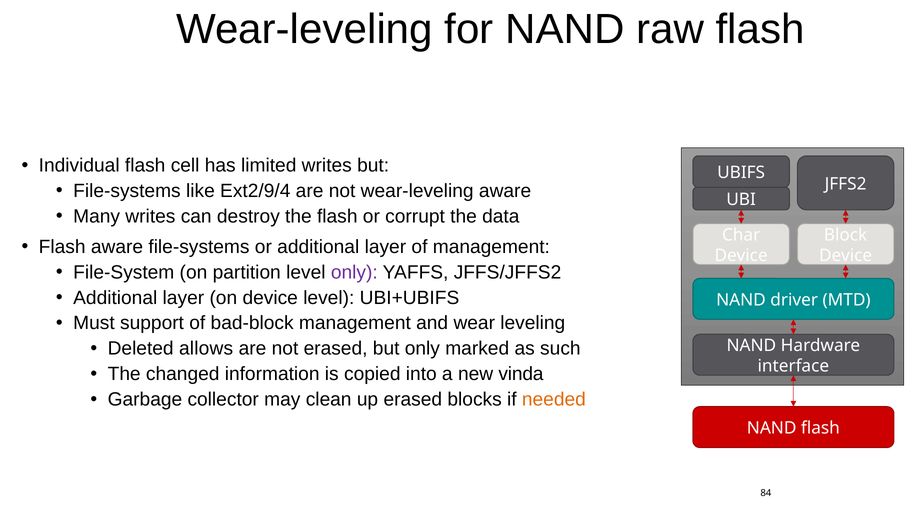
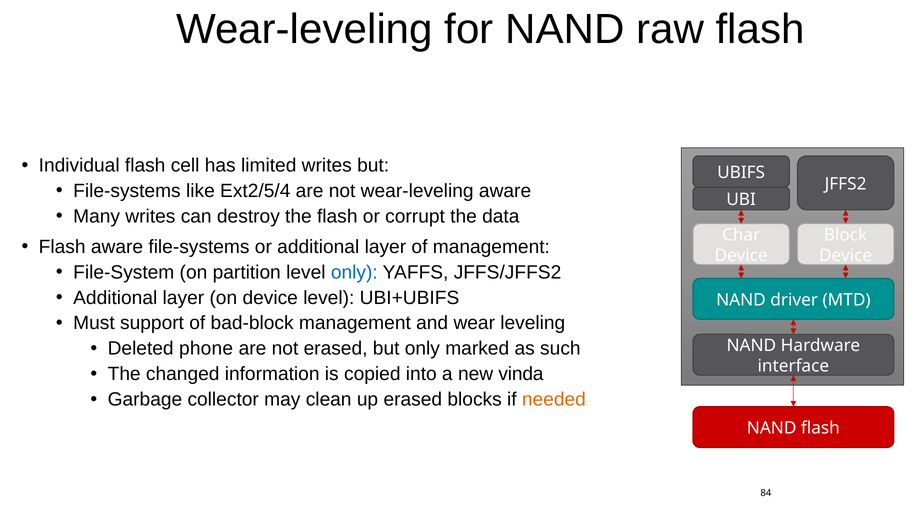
Ext2/9/4: Ext2/9/4 -> Ext2/5/4 (255, 191)
only colour: purple -> blue (354, 272)
allows: allows -> phone (206, 349)
